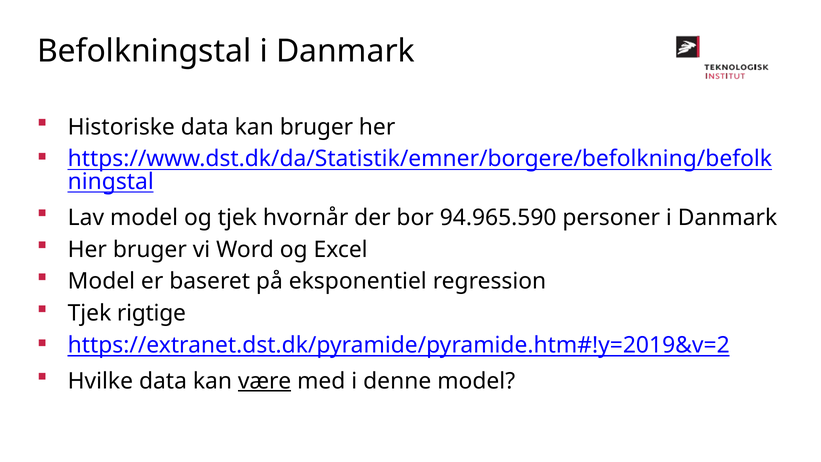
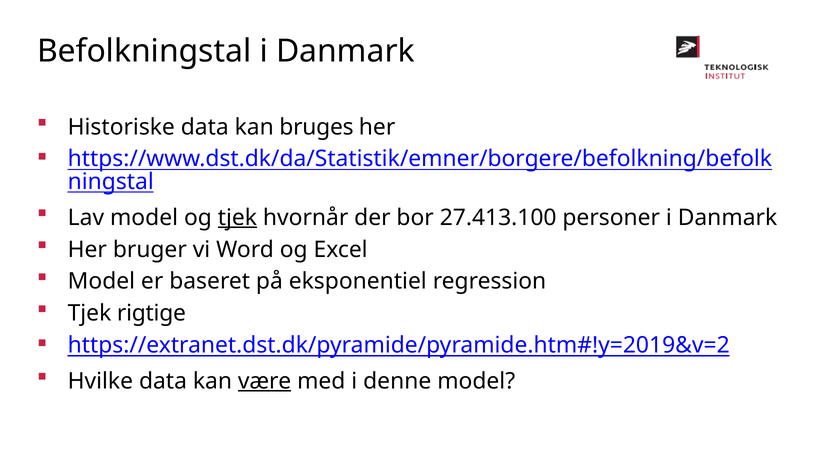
kan bruger: bruger -> bruges (316, 127)
tjek underline: none -> present (237, 217)
94.965.590: 94.965.590 -> 27.413.100 (498, 217)
